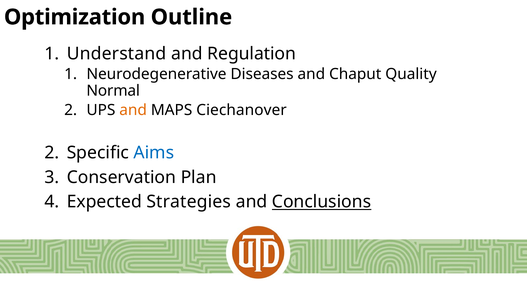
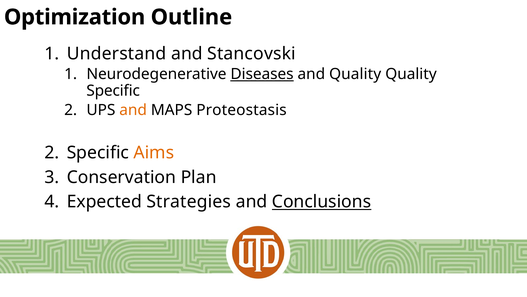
Regulation: Regulation -> Stancovski (252, 54)
Diseases underline: none -> present (262, 74)
and Chaput: Chaput -> Quality (355, 74)
Normal: Normal -> Specific (113, 91)
Ciechanover: Ciechanover -> Proteostasis (241, 110)
Aims colour: blue -> orange (154, 152)
